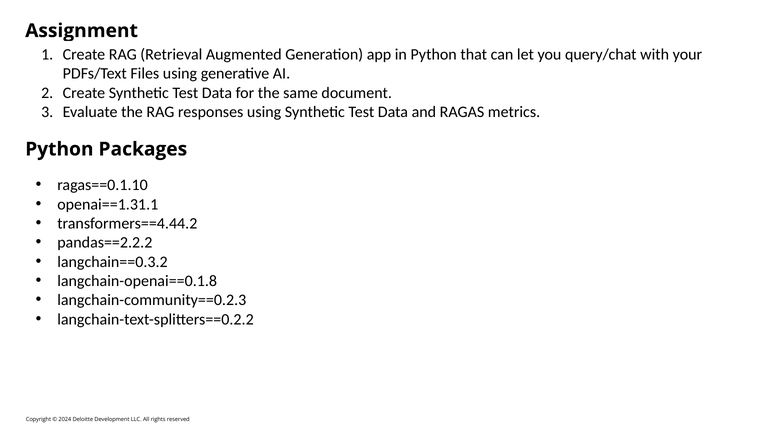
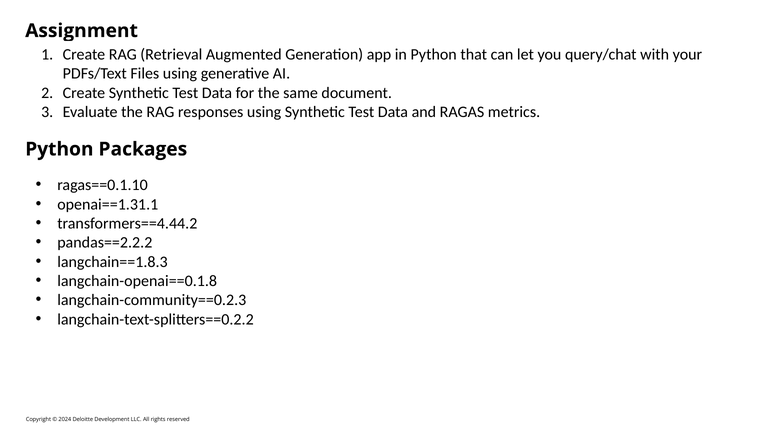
langchain==0.3.2: langchain==0.3.2 -> langchain==1.8.3 (112, 262)
